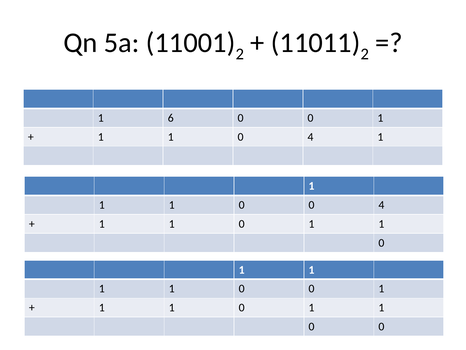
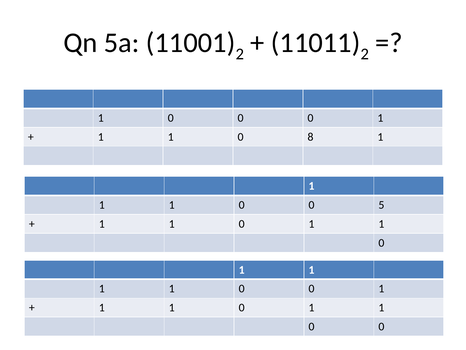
6: 6 -> 0 (171, 118)
1 0 4: 4 -> 8 (311, 137)
0 0 4: 4 -> 5 (381, 205)
